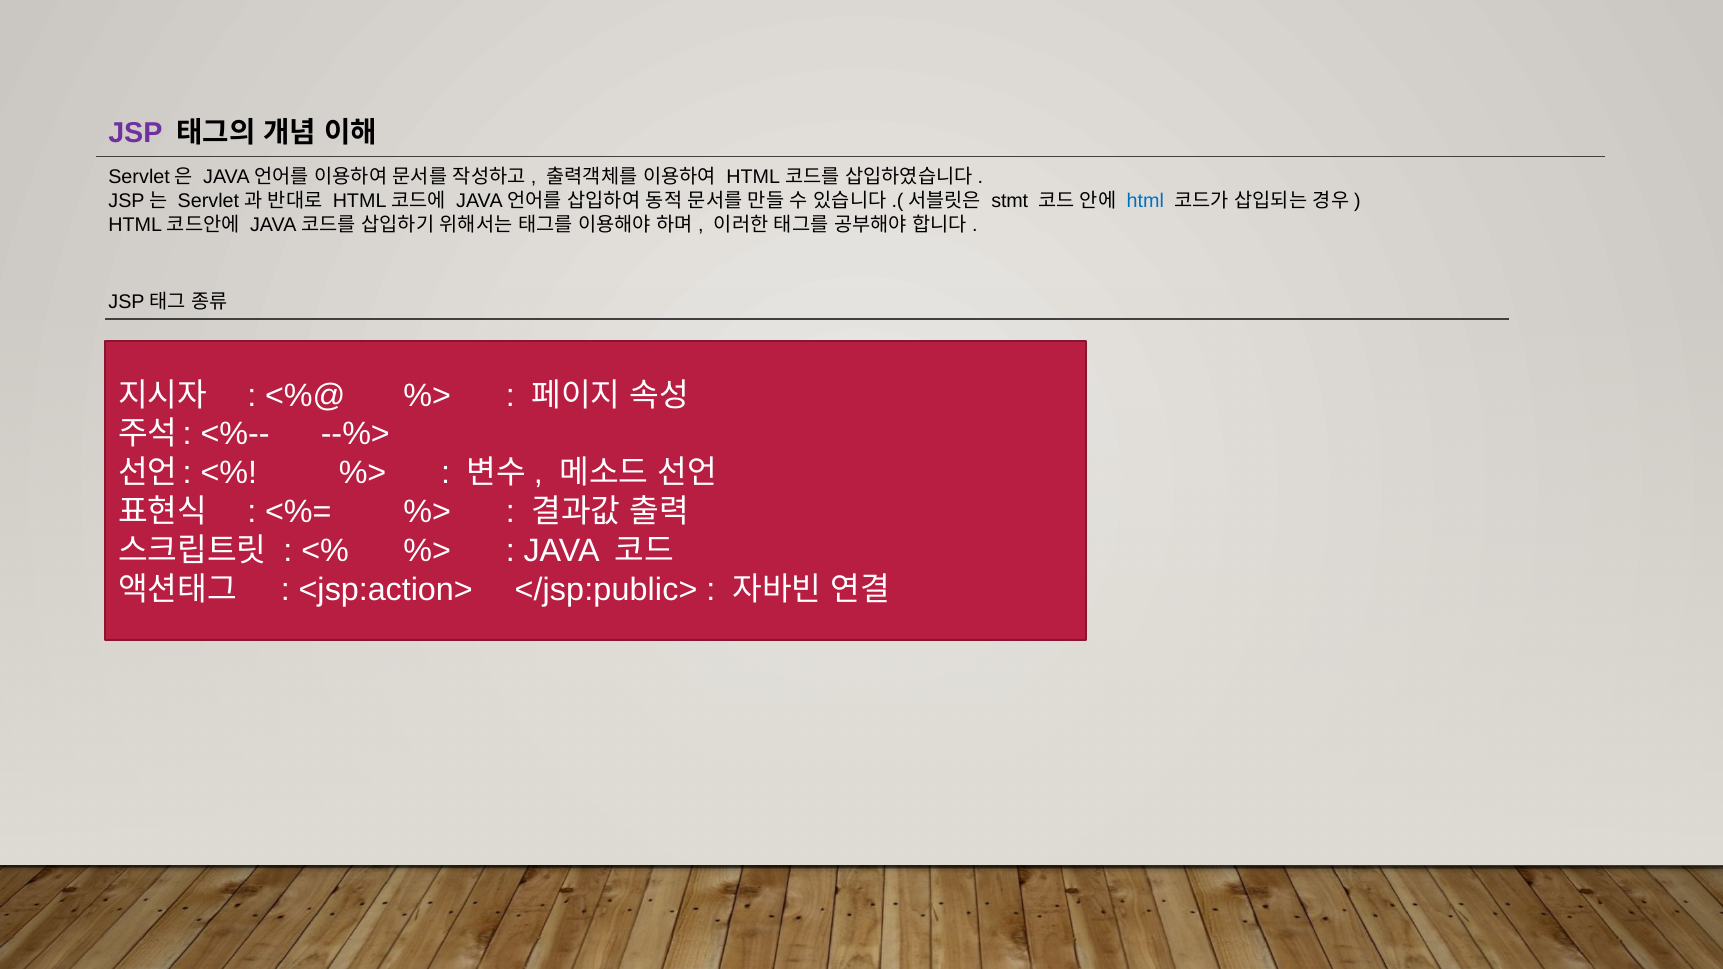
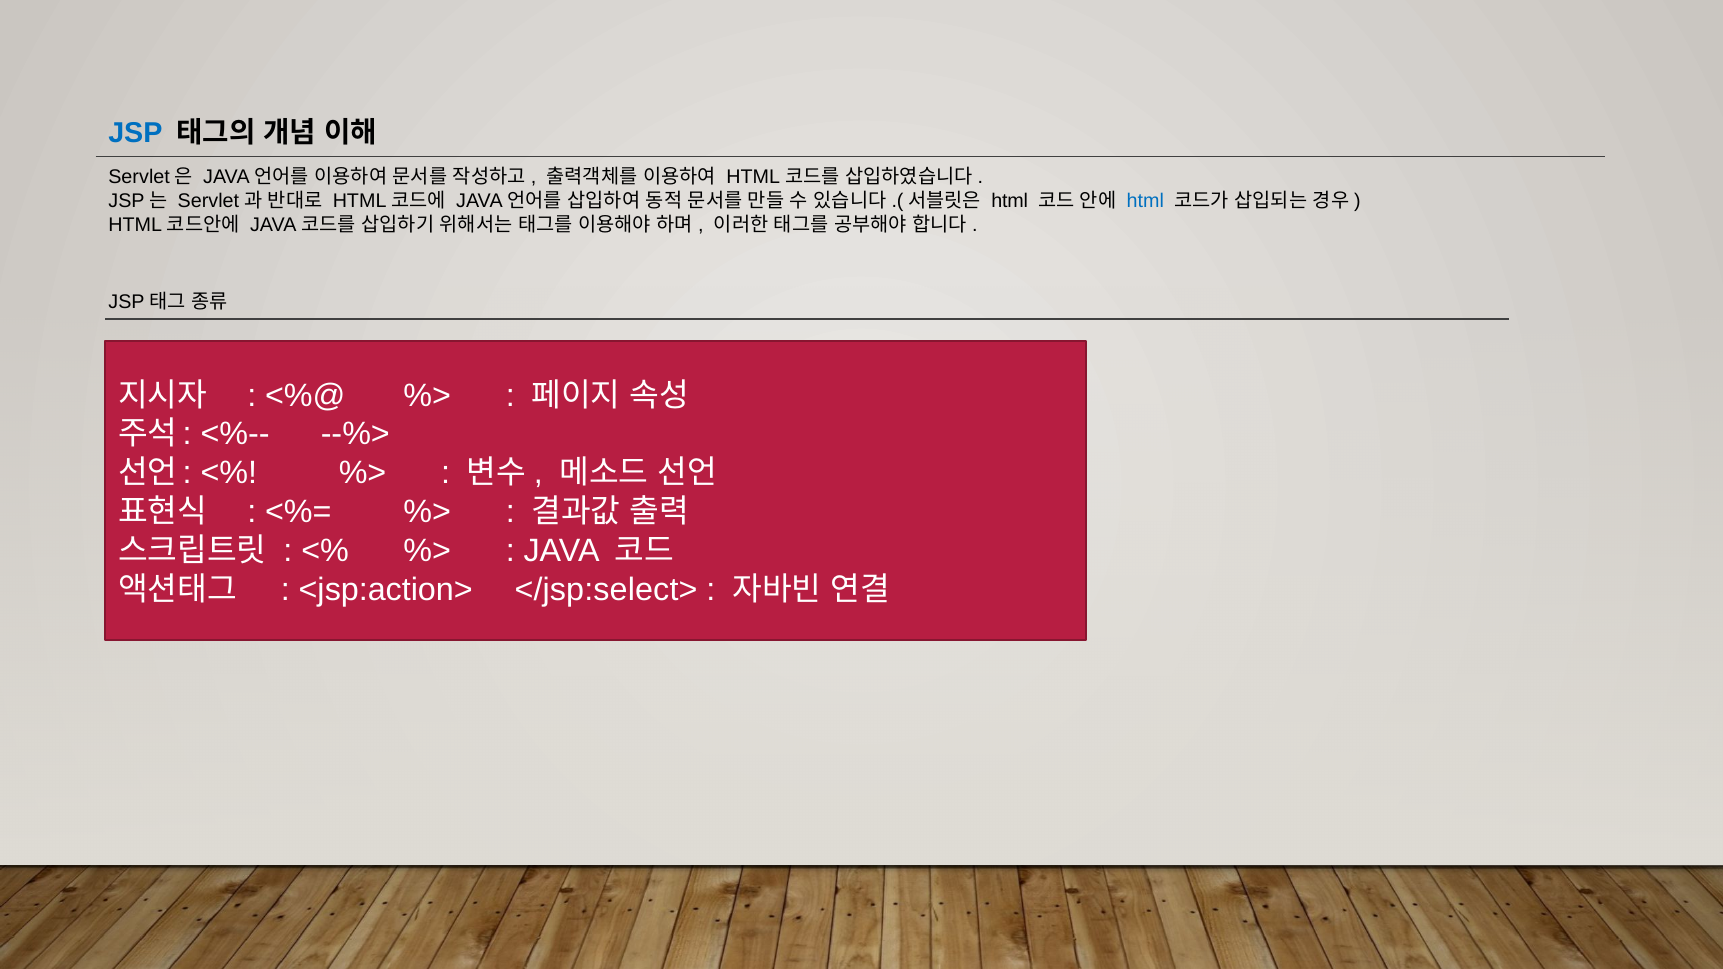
JSP colour: purple -> blue (135, 133)
stmt: stmt -> html (1010, 201)
</jsp:public>: </jsp:public> -> </jsp:select> (606, 589)
